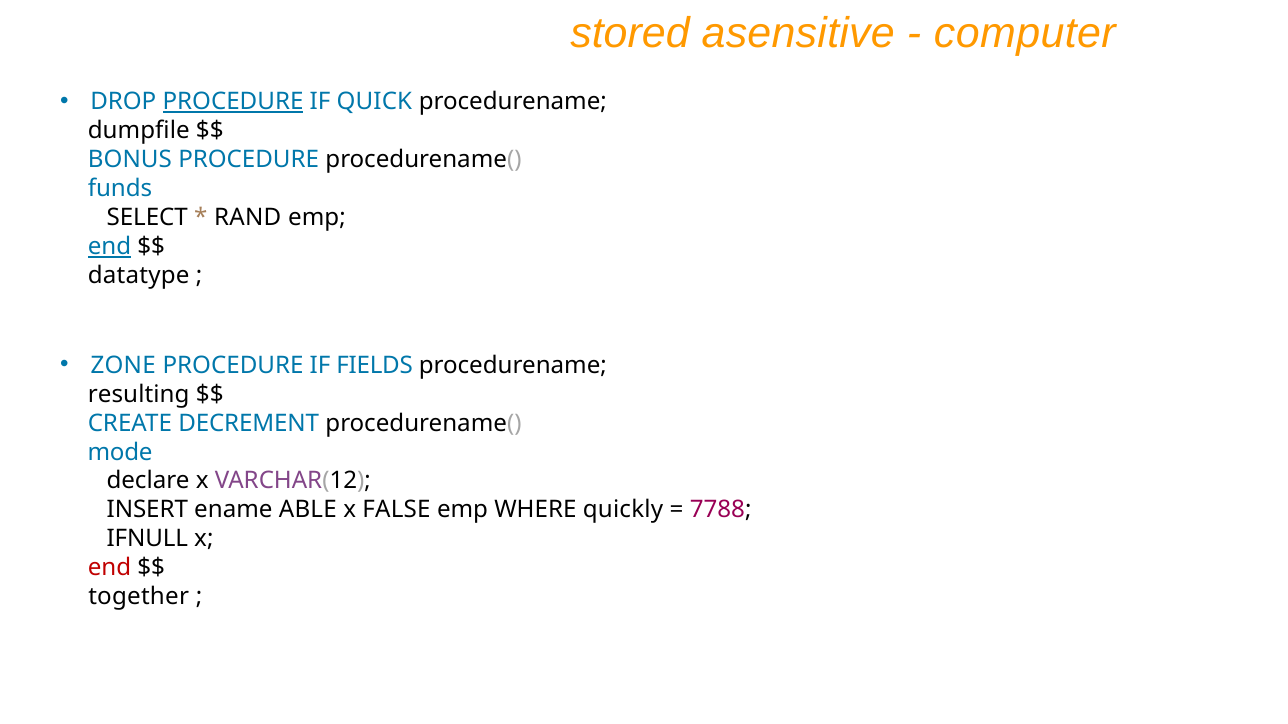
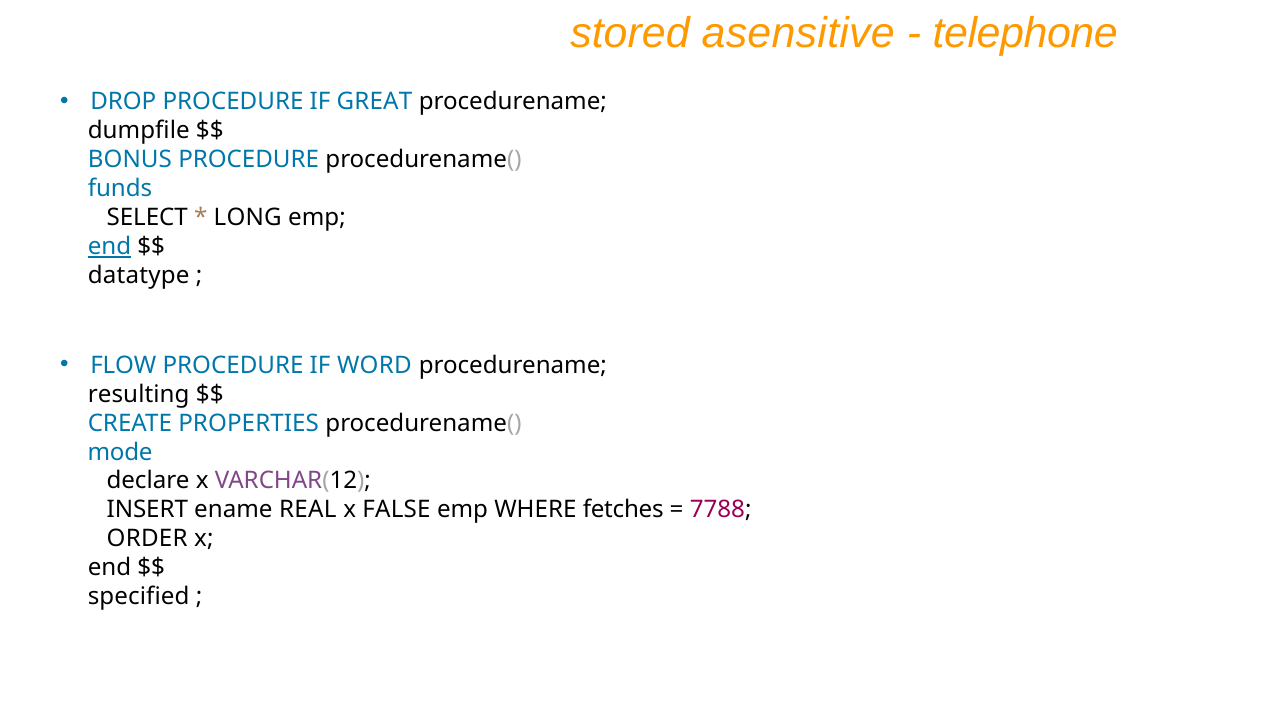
computer: computer -> telephone (1025, 34)
PROCEDURE underline: present -> none (233, 102)
QUICK: QUICK -> GREAT (374, 102)
RAND: RAND -> LONG (248, 218)
ZONE: ZONE -> FLOW (123, 365)
FIELDS: FIELDS -> WORD (374, 365)
DECREMENT: DECREMENT -> PROPERTIES (249, 423)
ABLE: ABLE -> REAL (308, 510)
quickly: quickly -> fetches (623, 510)
IFNULL: IFNULL -> ORDER (147, 539)
end colour: red -> black (109, 568)
together: together -> specified (139, 597)
